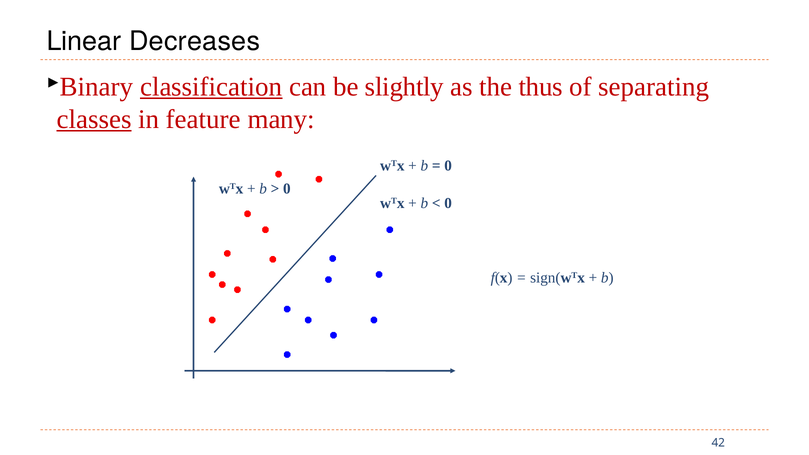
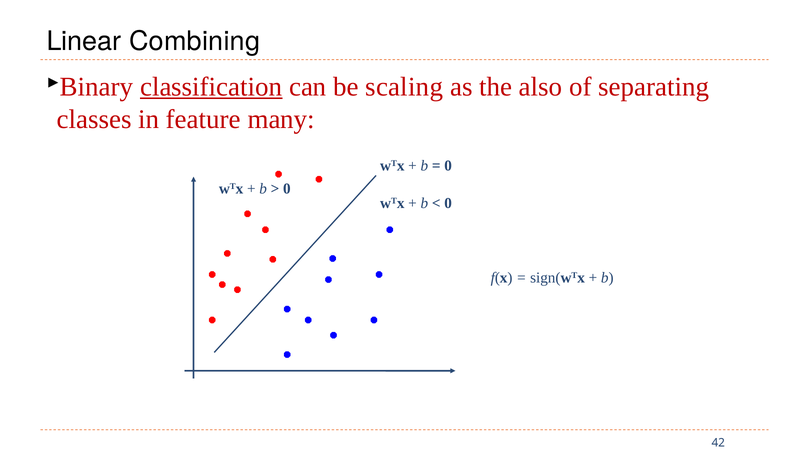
Decreases: Decreases -> Combining (195, 41)
slightly: slightly -> scaling (404, 87)
thus: thus -> also (541, 87)
classes underline: present -> none (94, 119)
